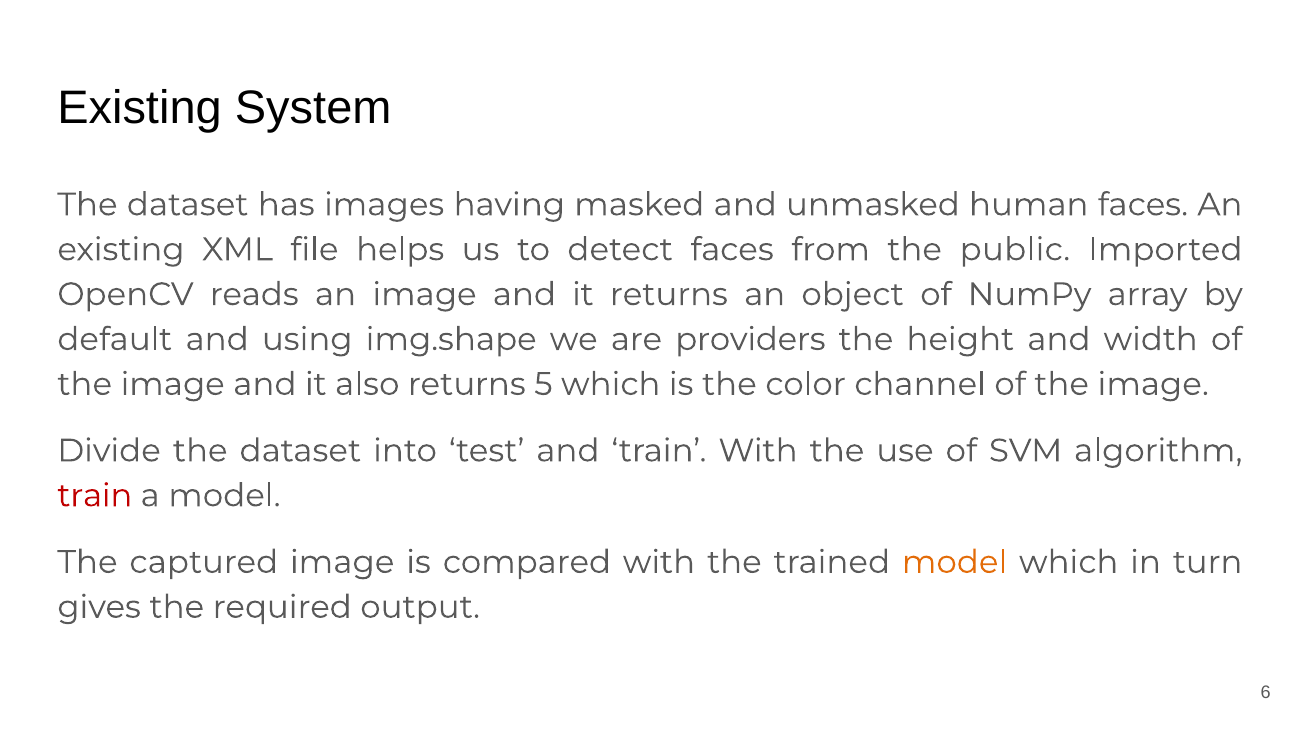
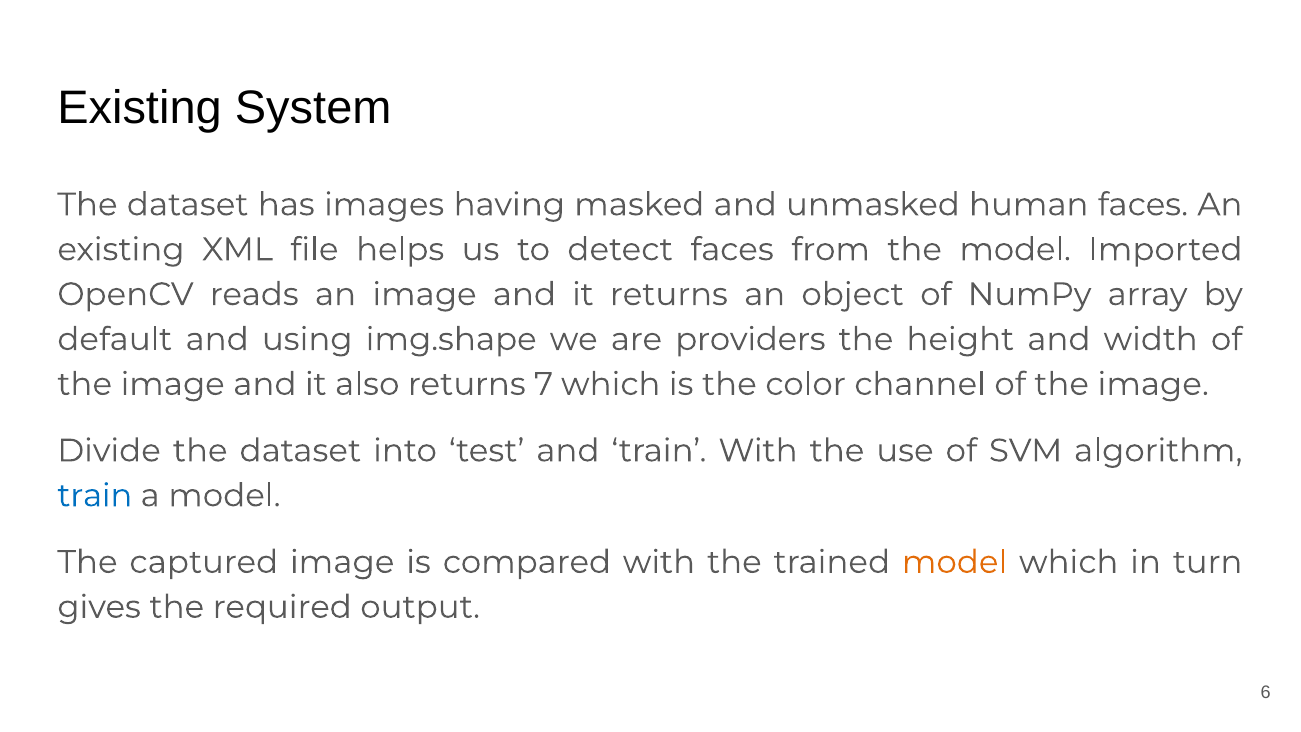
the public: public -> model (1015, 249)
5: 5 -> 7 (544, 384)
train colour: red -> blue (95, 495)
